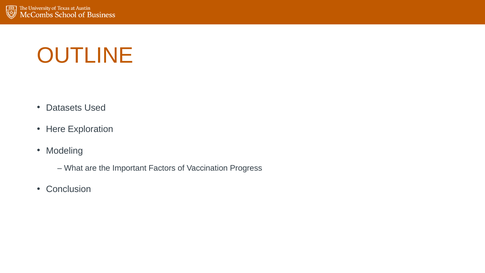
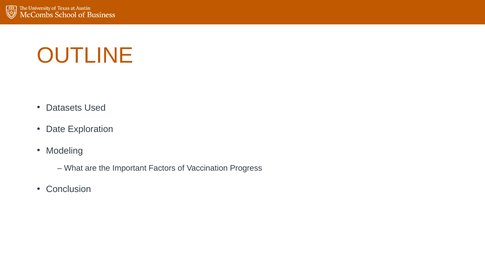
Here: Here -> Date (56, 129)
